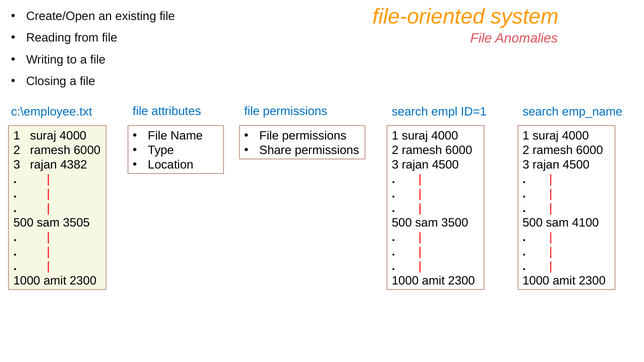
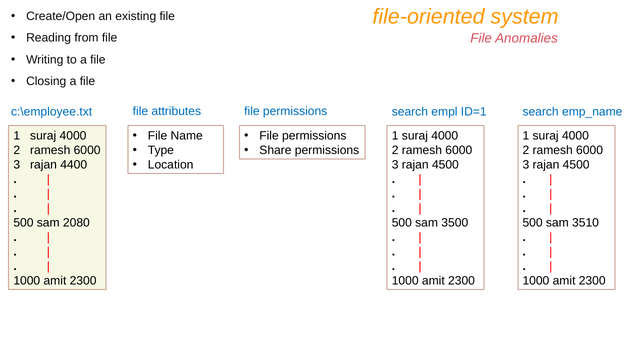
4382: 4382 -> 4400 (74, 165)
3505: 3505 -> 2080 (76, 223)
4100: 4100 -> 3510 (586, 223)
